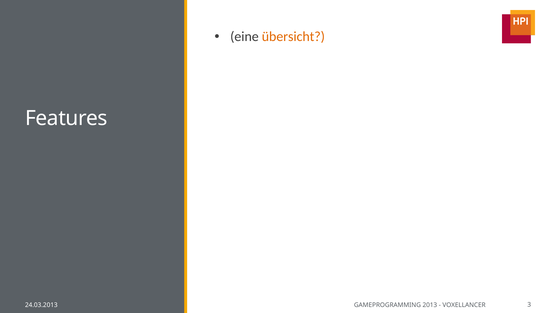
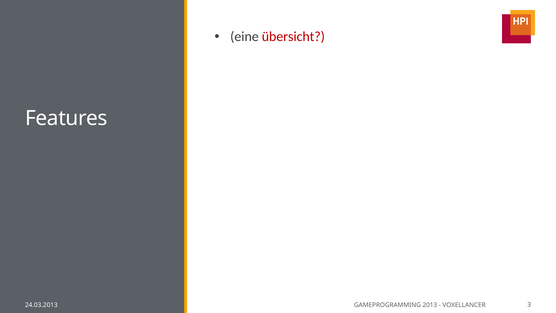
übersicht colour: orange -> red (293, 37)
